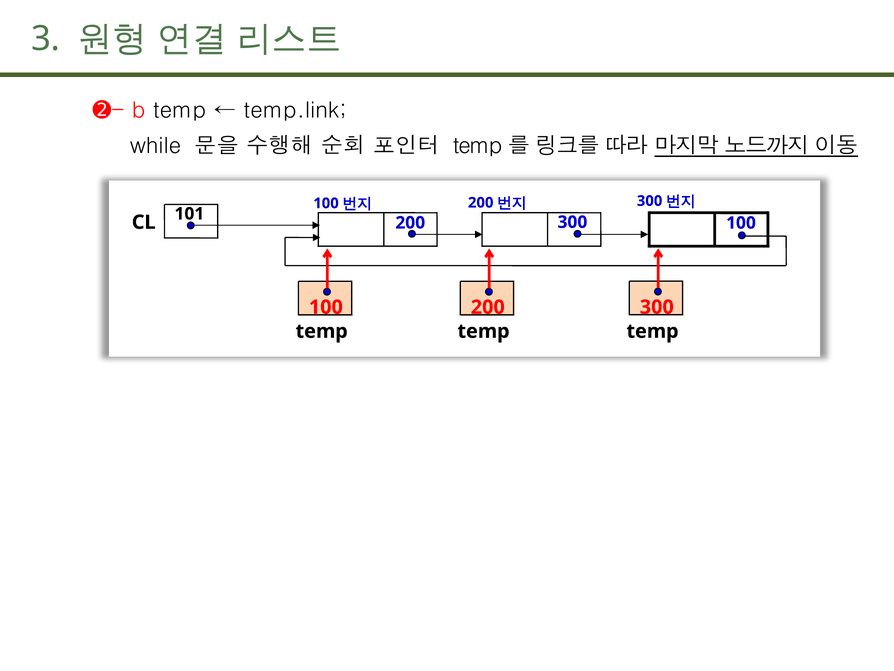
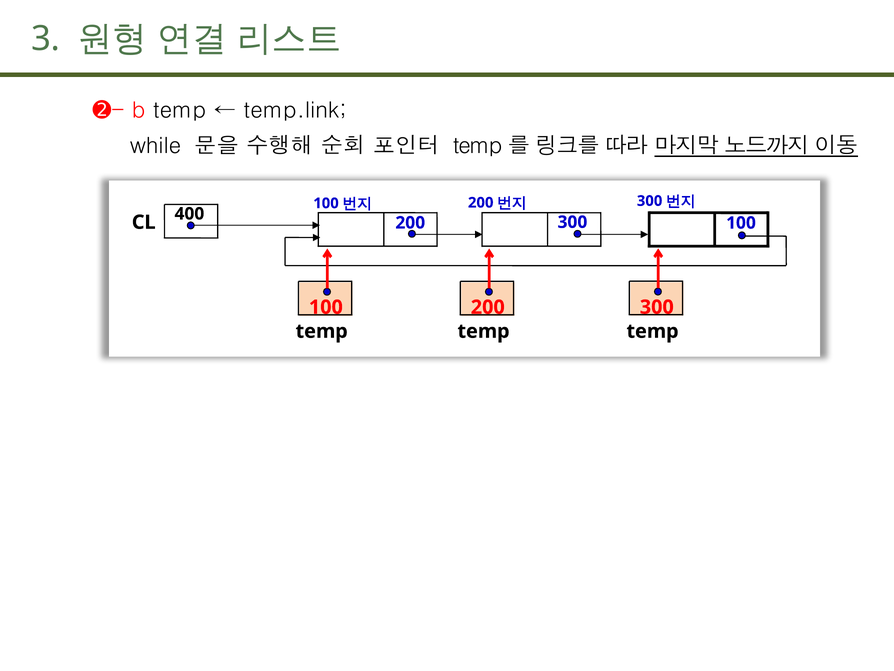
101: 101 -> 400 (189, 214)
